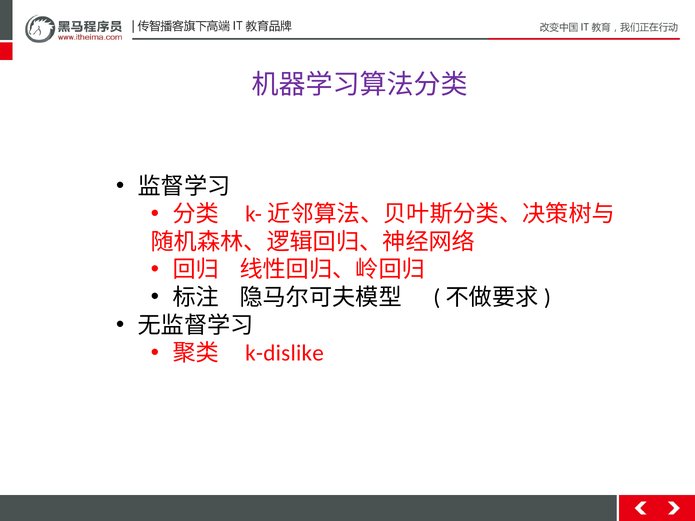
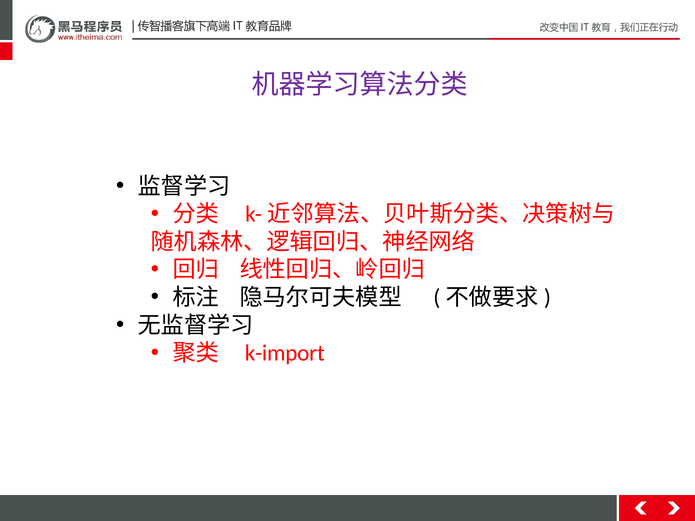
k-dislike: k-dislike -> k-import (285, 353)
